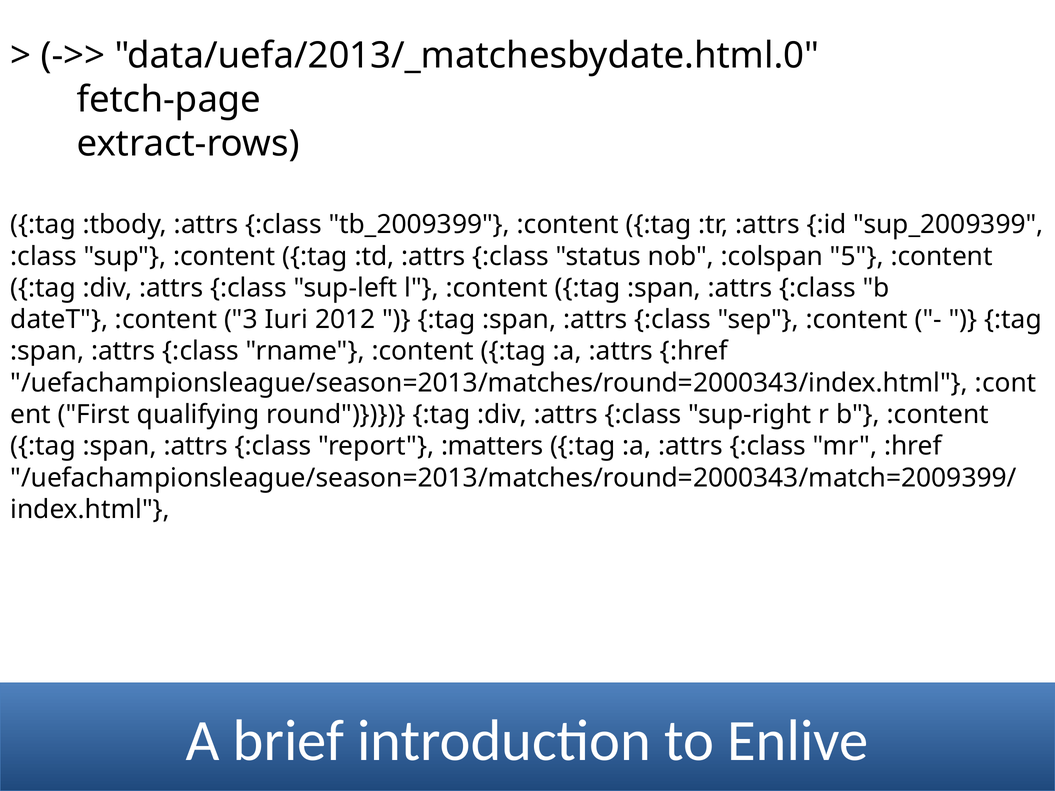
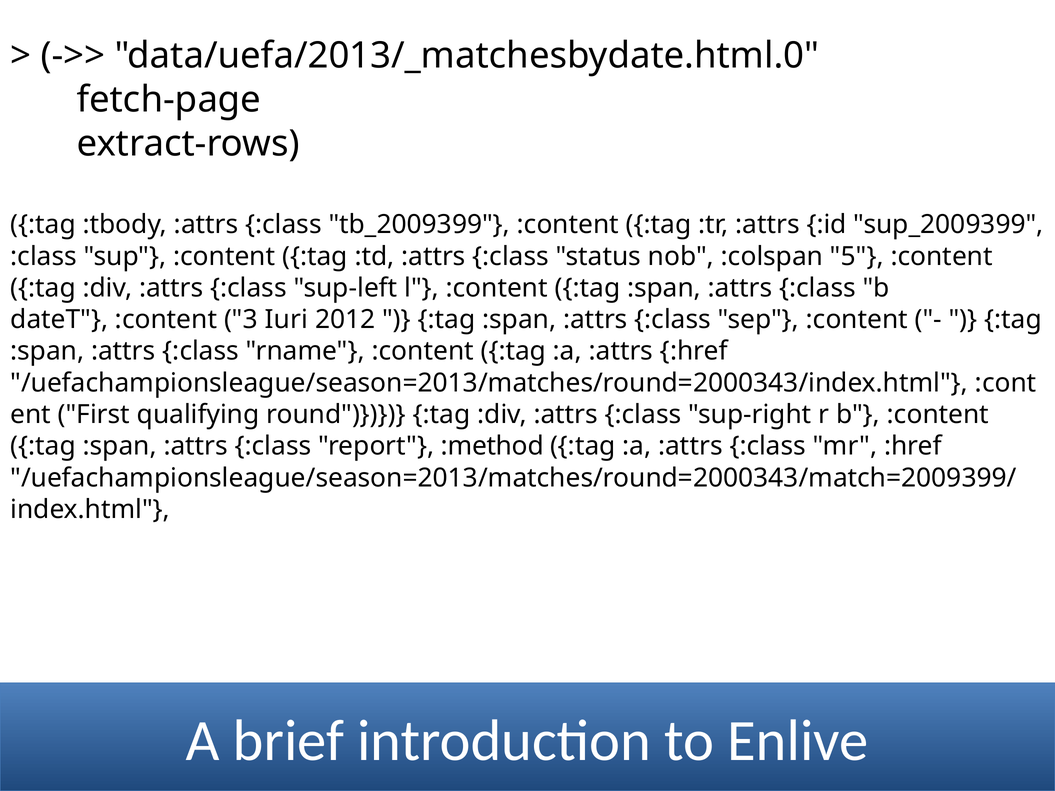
:matters: :matters -> :method (492, 446)
